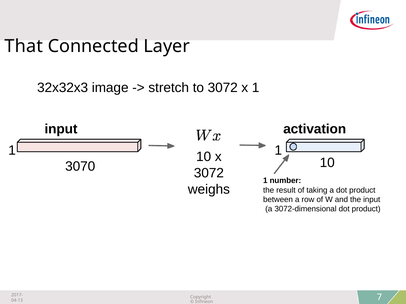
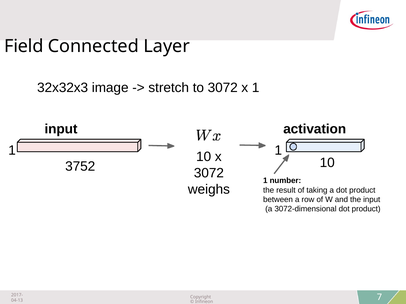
That: That -> Field (24, 46)
3070: 3070 -> 3752 (80, 167)
